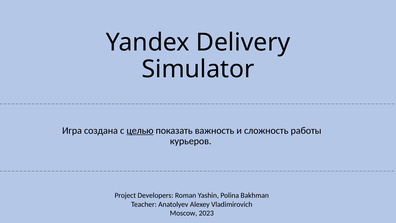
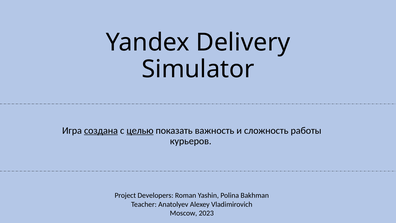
создана underline: none -> present (101, 130)
